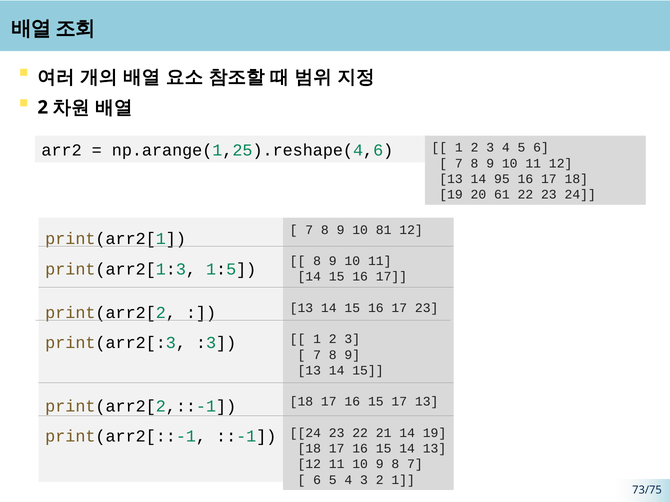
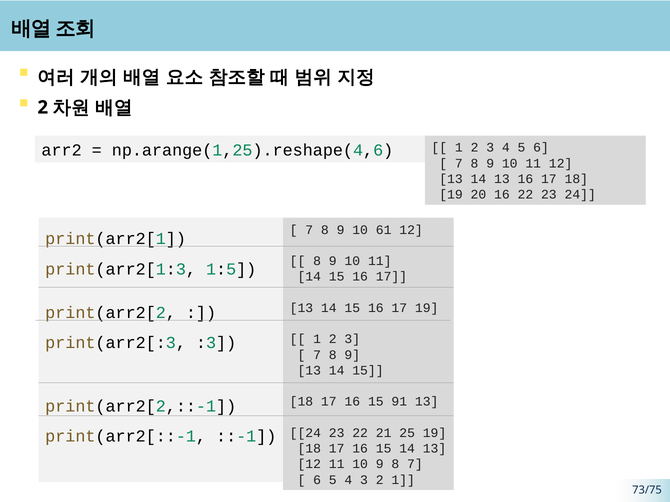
13 14 95: 95 -> 13 (502, 179)
20 61: 61 -> 16 (502, 195)
81: 81 -> 61 (384, 230)
17 23: 23 -> 19 (427, 308)
15 17: 17 -> 91 (399, 402)
21 14: 14 -> 25 (407, 433)
